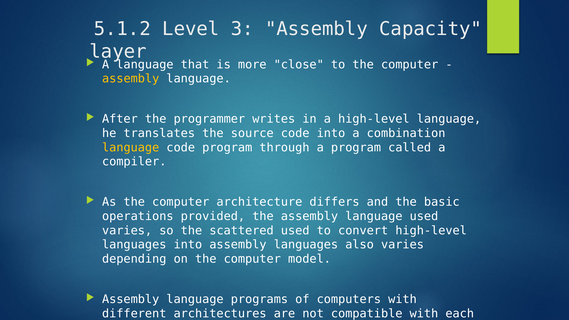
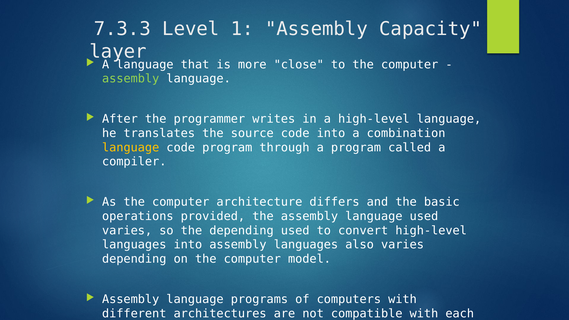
5.1.2: 5.1.2 -> 7.3.3 (122, 29)
3: 3 -> 1 (242, 29)
assembly colour: yellow -> light green (131, 79)
the scattered: scattered -> depending (242, 231)
